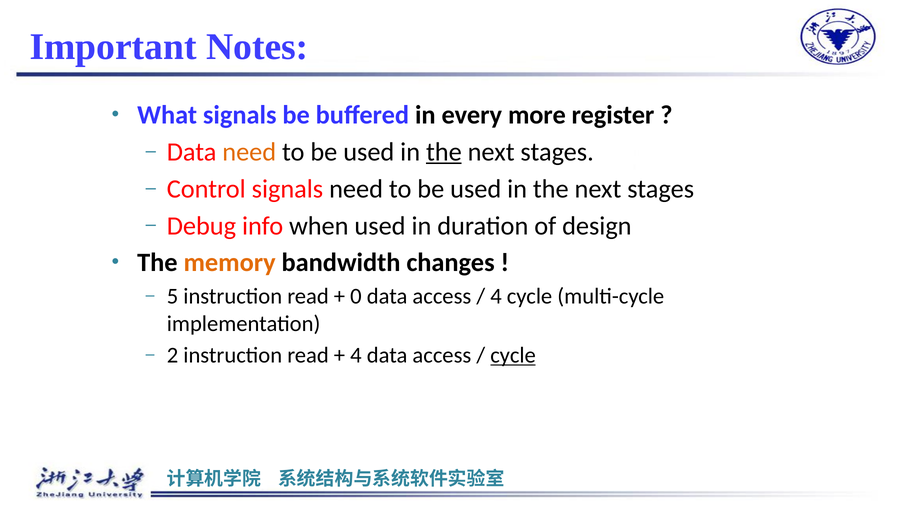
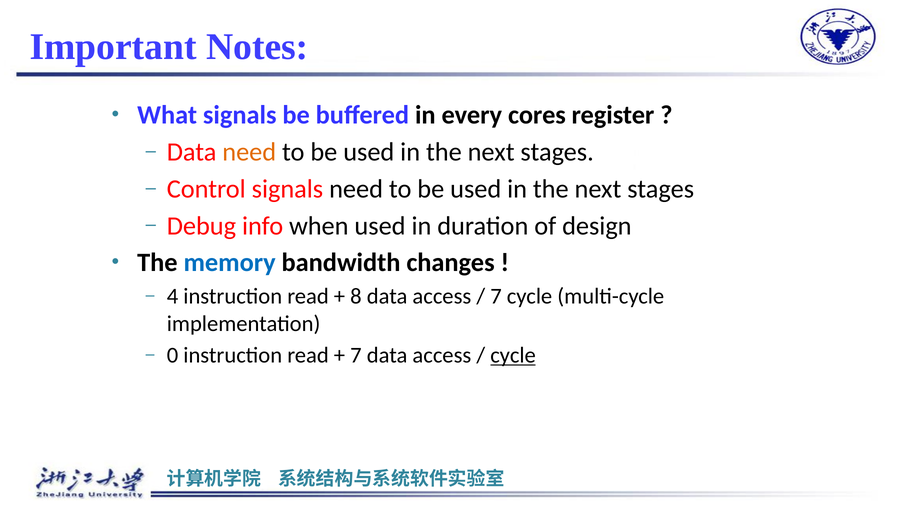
more: more -> cores (537, 115)
the underline: present -> none (444, 152)
memory colour: orange -> blue (230, 263)
5: 5 -> 4 (173, 296)
0: 0 -> 8 (356, 296)
4: 4 -> 7 (496, 296)
2: 2 -> 0 (173, 355)
4: 4 -> 7 (356, 355)
